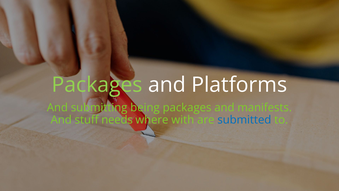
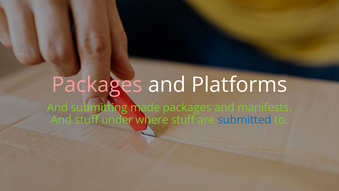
Packages colour: light green -> pink (97, 85)
being: being -> made (145, 107)
needs: needs -> under (117, 120)
where with: with -> stuff (183, 120)
